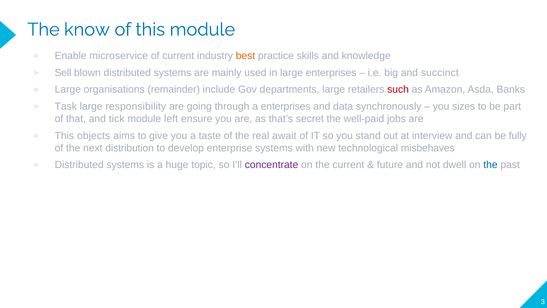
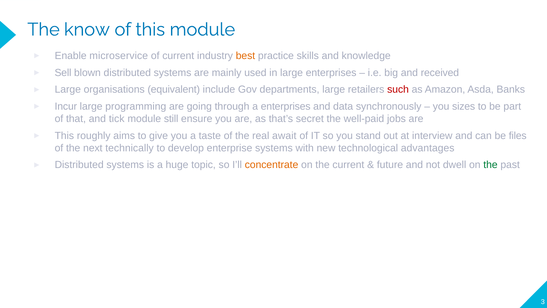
succinct: succinct -> received (440, 73)
remainder: remainder -> equivalent (174, 89)
Task: Task -> Incur (66, 106)
responsibility: responsibility -> programming (136, 106)
left: left -> still (171, 119)
objects: objects -> roughly (94, 136)
fully: fully -> files (518, 136)
distribution: distribution -> technically (130, 148)
misbehaves: misbehaves -> advantages (428, 148)
concentrate colour: purple -> orange (272, 165)
the colour: blue -> green (490, 165)
